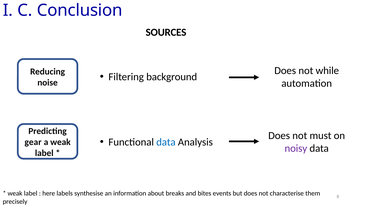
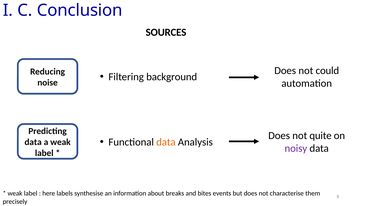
while: while -> could (327, 71)
must: must -> quite (321, 136)
data colour: blue -> orange (166, 142)
gear: gear -> data (33, 142)
